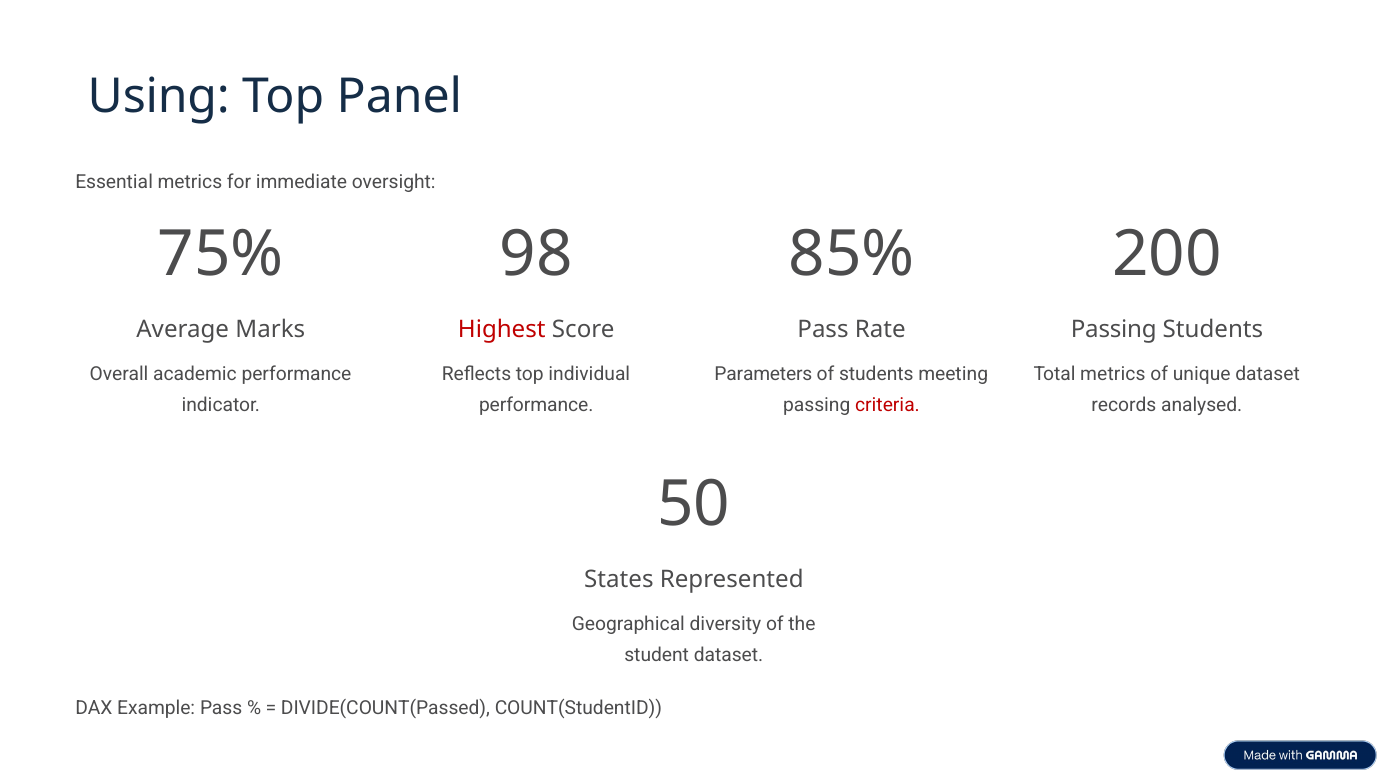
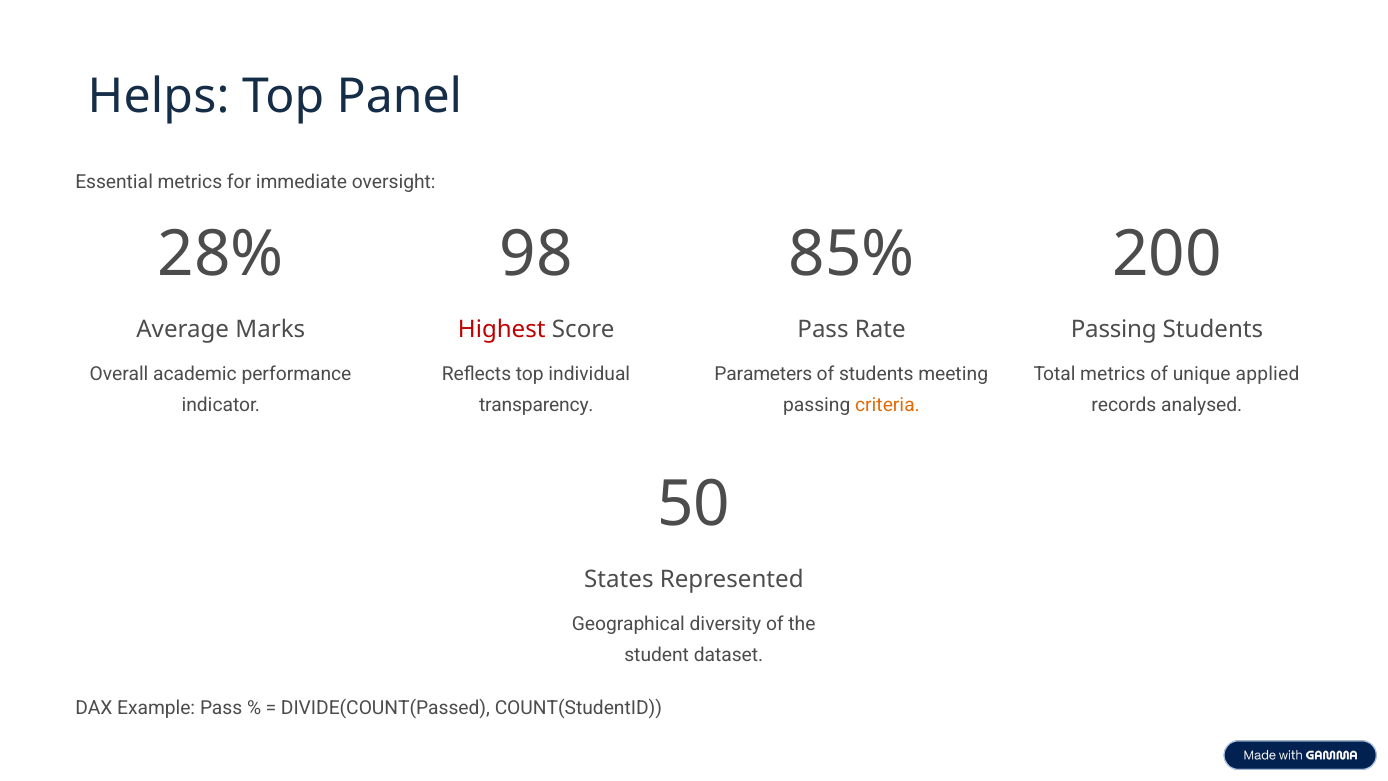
Using: Using -> Helps (159, 97)
75%: 75% -> 28% (221, 254)
unique dataset: dataset -> applied (1268, 374)
performance: performance -> transparency (536, 405)
criteria colour: red -> orange (887, 405)
